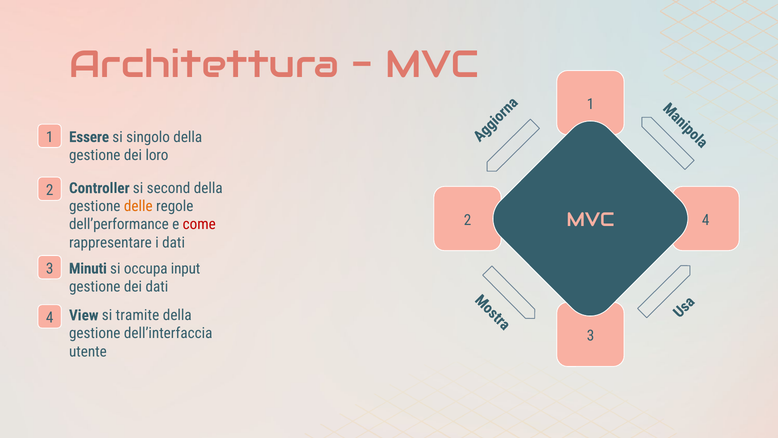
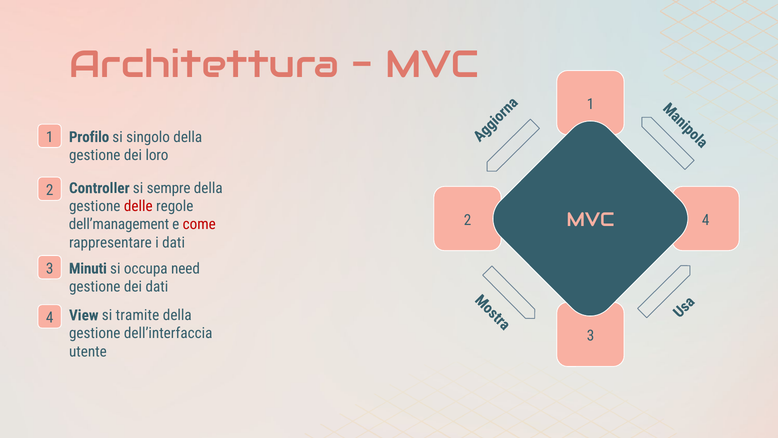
Essere: Essere -> Profilo (89, 137)
second: second -> sempre (169, 188)
delle colour: orange -> red (138, 206)
dell’performance: dell’performance -> dell’management (119, 224)
input: input -> need (185, 268)
